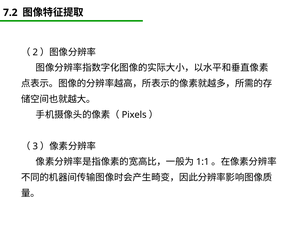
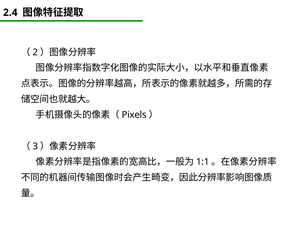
7.2: 7.2 -> 2.4 (10, 13)
